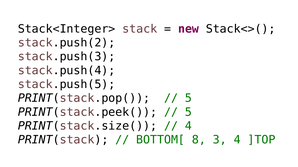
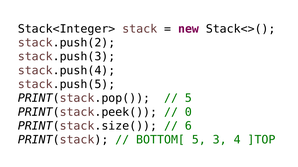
5: 5 -> 0 (188, 112)
4: 4 -> 6 (188, 126)
BOTTOM[ 8: 8 -> 5 (199, 140)
